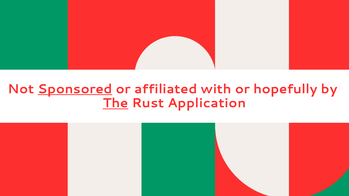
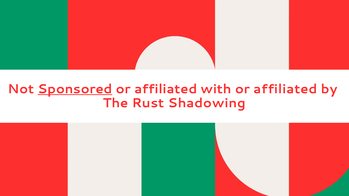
with or hopefully: hopefully -> affiliated (285, 89)
The underline: present -> none (115, 103)
Application: Application -> Shadowing (207, 103)
